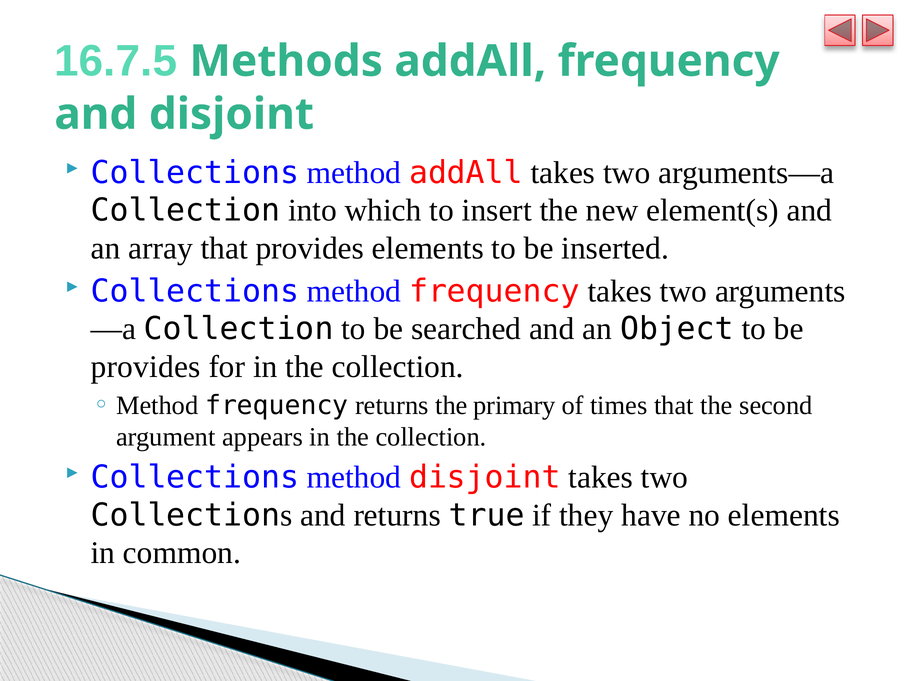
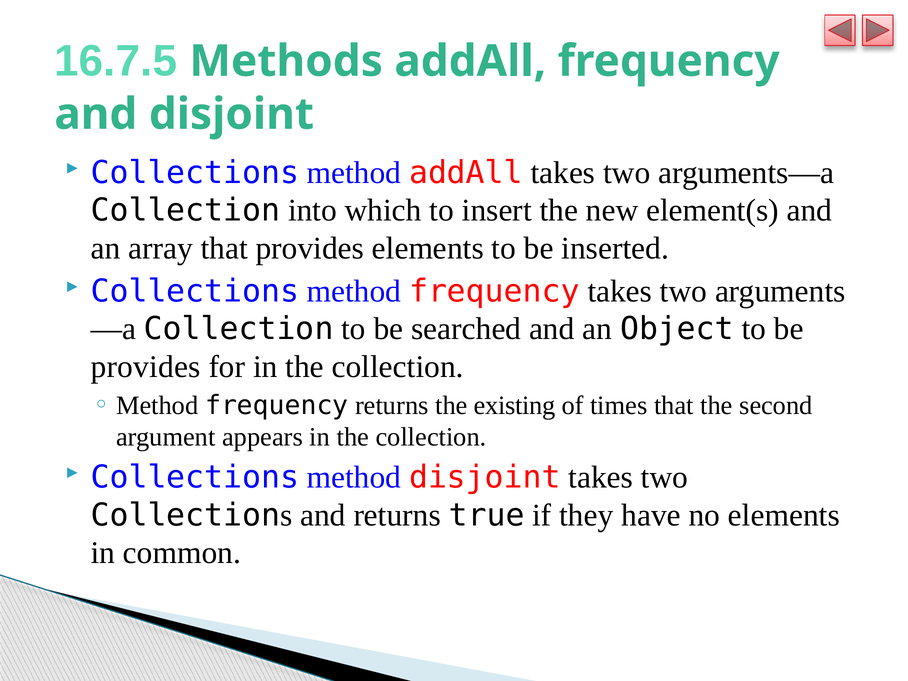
primary: primary -> existing (515, 405)
